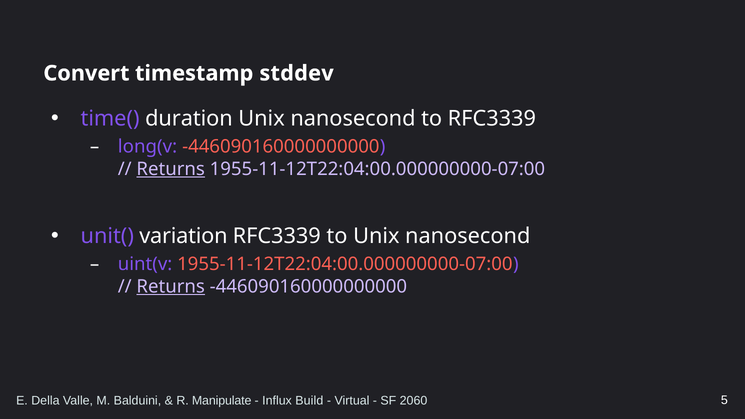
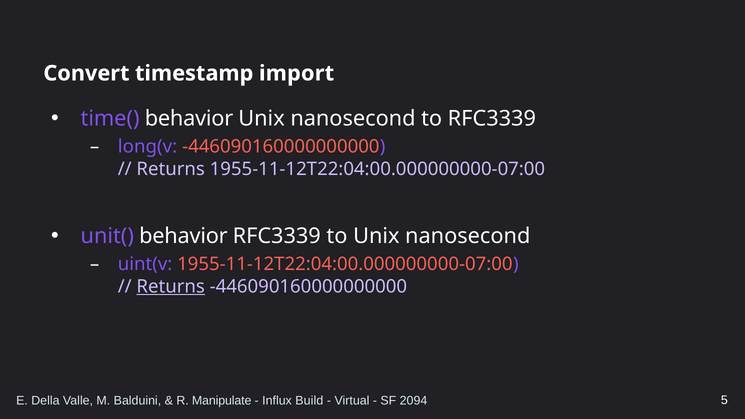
stddev: stddev -> import (297, 73)
time( duration: duration -> behavior (189, 119)
Returns underline: present -> none (171, 169)
unit( variation: variation -> behavior (183, 236)
2060: 2060 -> 2094 (414, 401)
